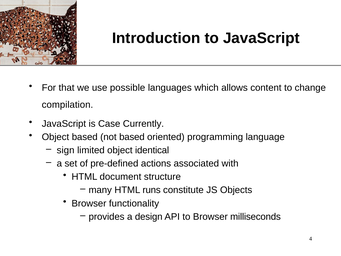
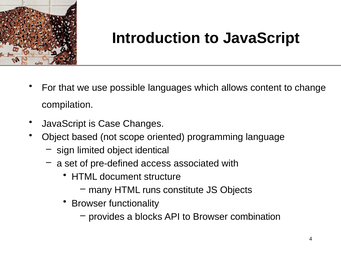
Currently: Currently -> Changes (143, 124)
not based: based -> scope (132, 137)
actions: actions -> access (156, 163)
design: design -> blocks (149, 216)
milliseconds: milliseconds -> combination (255, 216)
